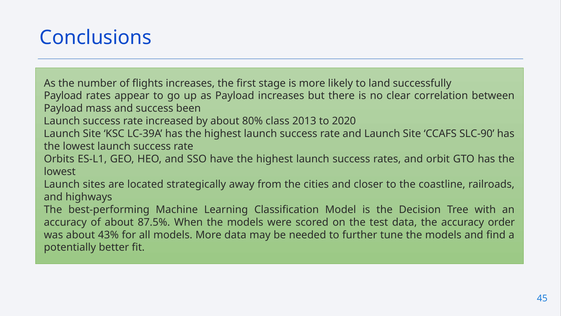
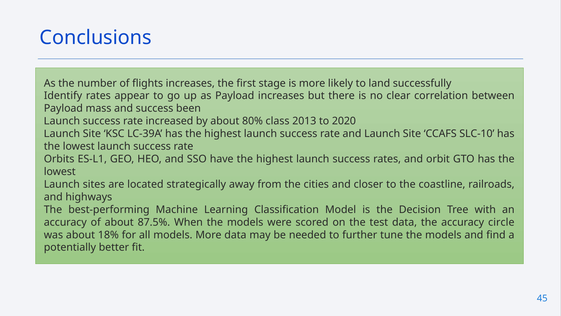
Payload: Payload -> Identify (63, 96)
SLC-90: SLC-90 -> SLC-10 (477, 134)
order: order -> circle (501, 222)
43%: 43% -> 18% (108, 235)
